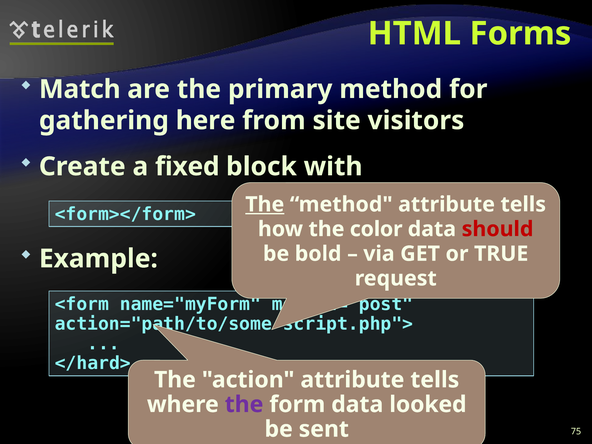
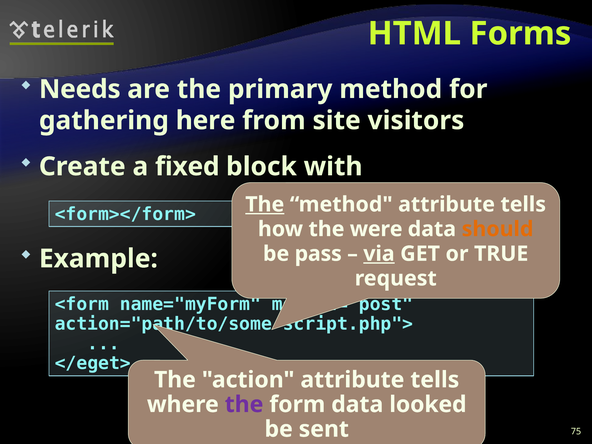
Match: Match -> Needs (80, 89)
color: color -> were (376, 229)
should colour: red -> orange (498, 229)
bold: bold -> pass (318, 254)
via underline: none -> present (379, 254)
</hard>: </hard> -> </eget> (93, 363)
